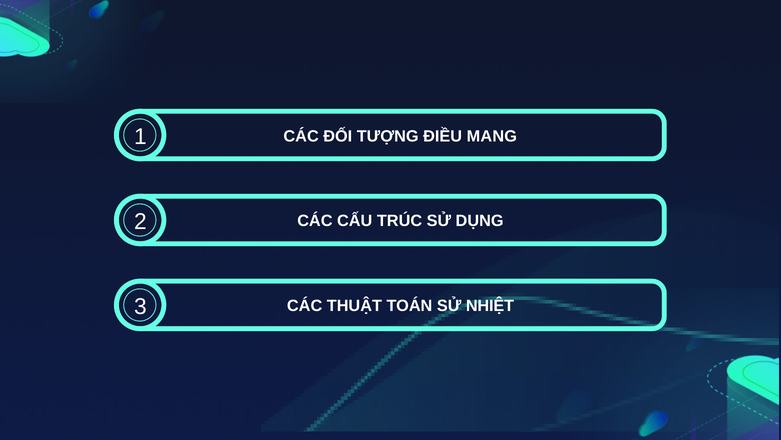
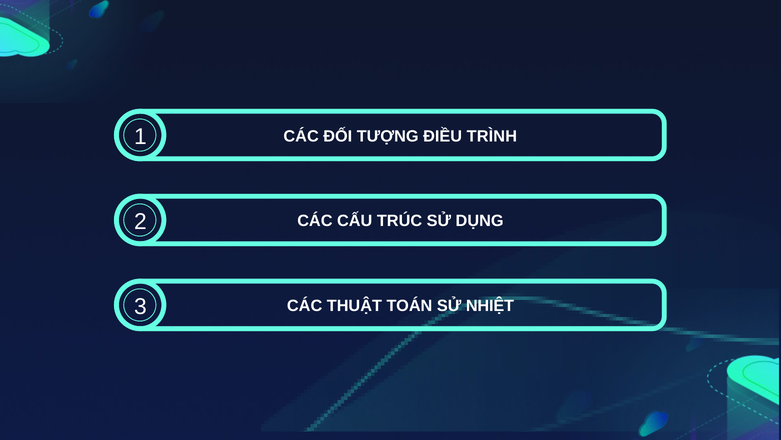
MANG: MANG -> TRÌNH (492, 136)
